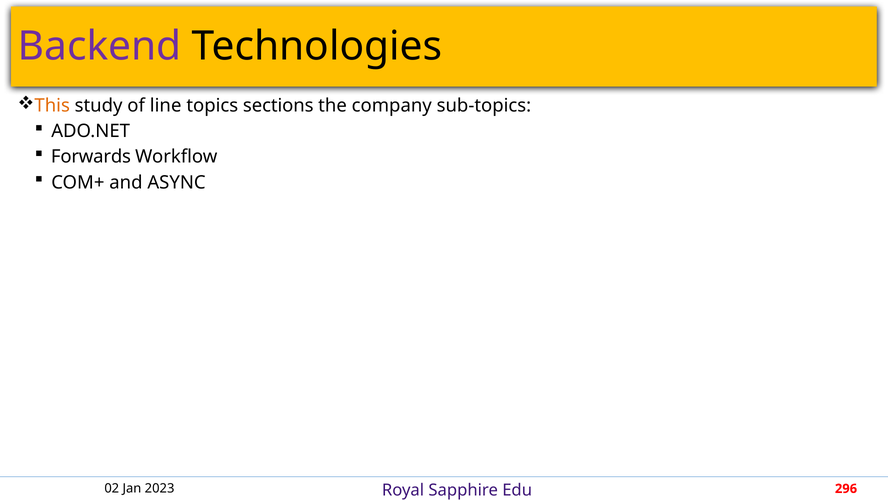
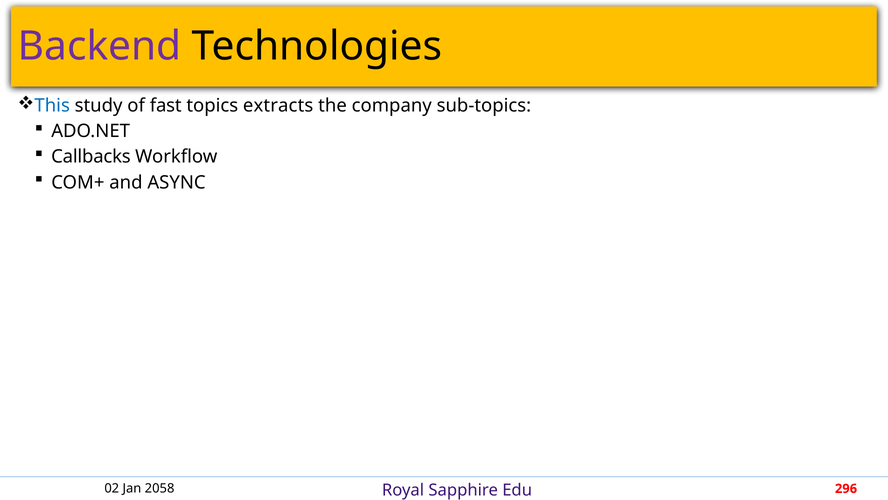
This colour: orange -> blue (52, 106)
line: line -> fast (166, 106)
sections: sections -> extracts (278, 106)
Forwards: Forwards -> Callbacks (91, 157)
2023: 2023 -> 2058 (160, 488)
